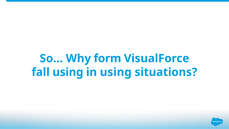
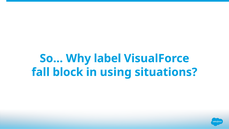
form: form -> label (107, 58)
fall using: using -> block (68, 72)
